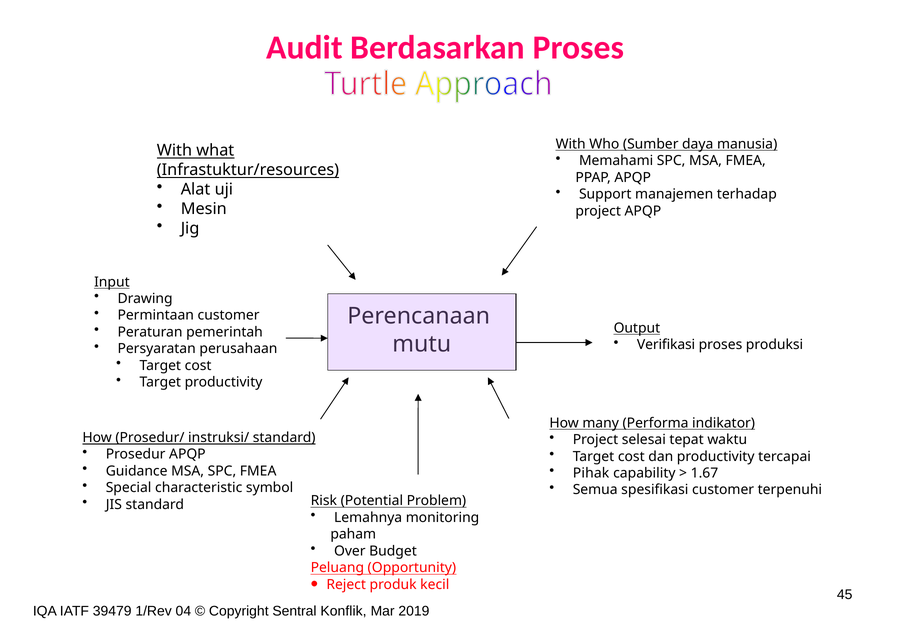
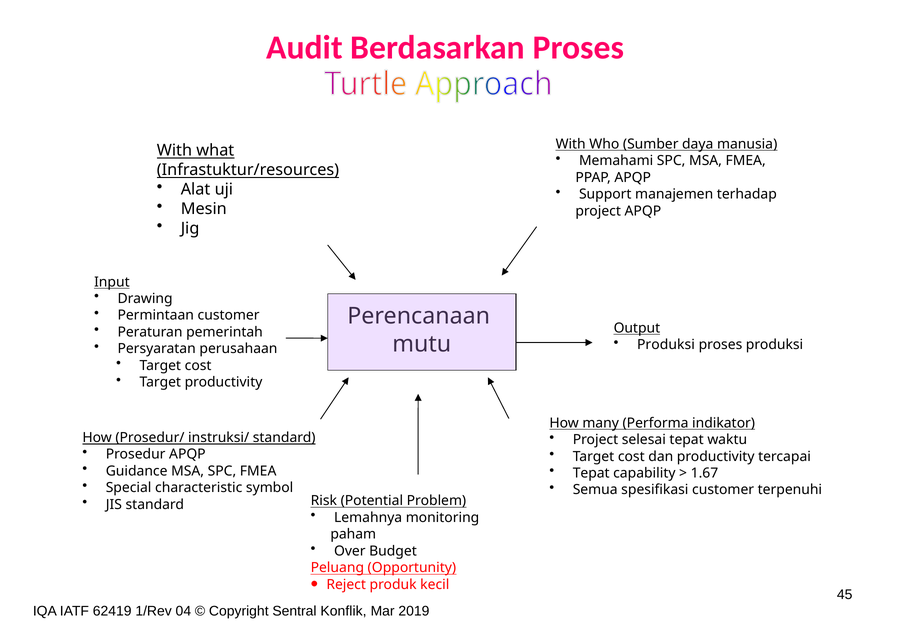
Verifikasi: Verifikasi -> Produksi (666, 345)
Pihak: Pihak -> Tepat (591, 473)
39479: 39479 -> 62419 (112, 611)
